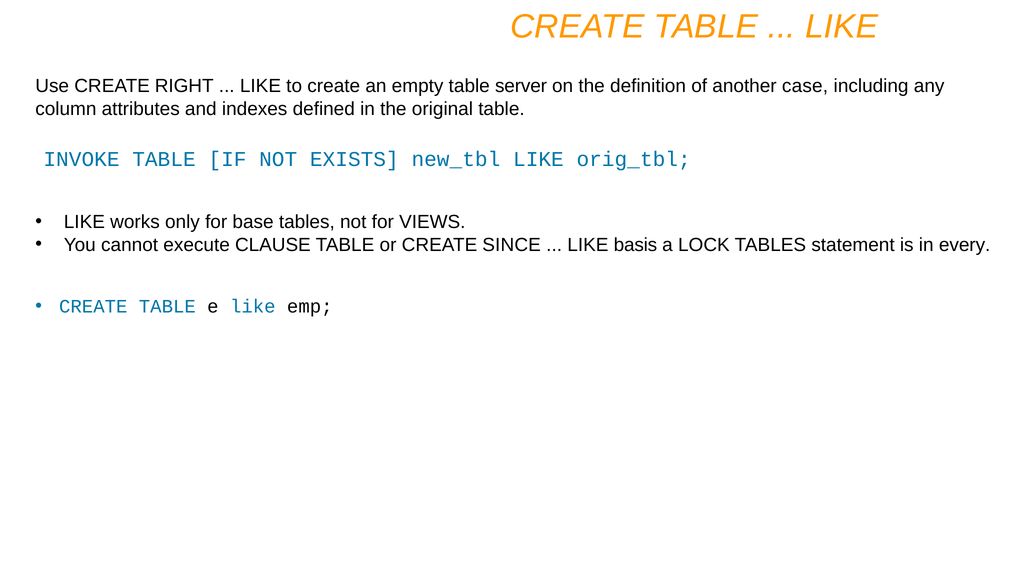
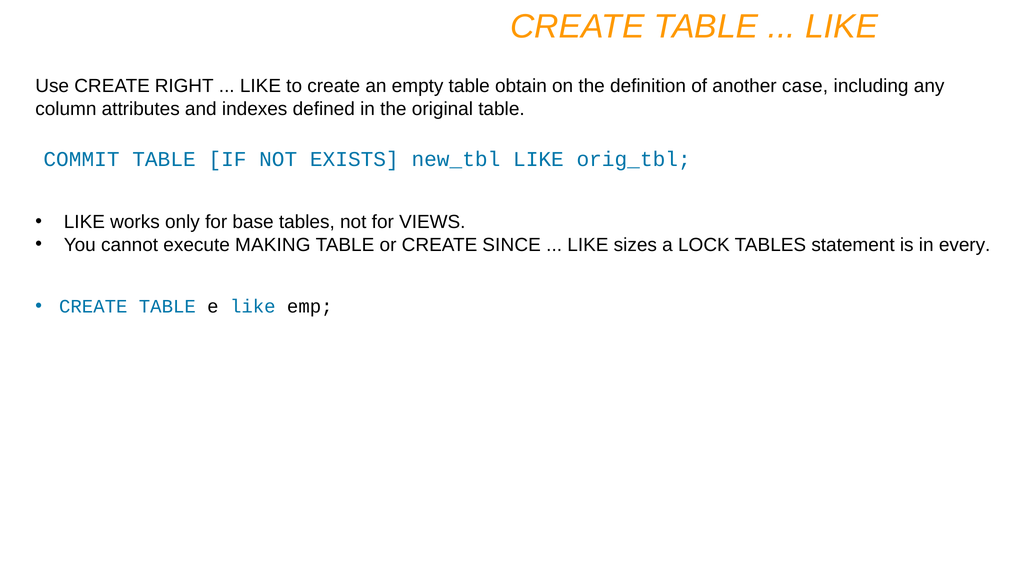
server: server -> obtain (521, 86)
INVOKE: INVOKE -> COMMIT (81, 159)
CLAUSE: CLAUSE -> MAKING (273, 245)
basis: basis -> sizes (635, 245)
